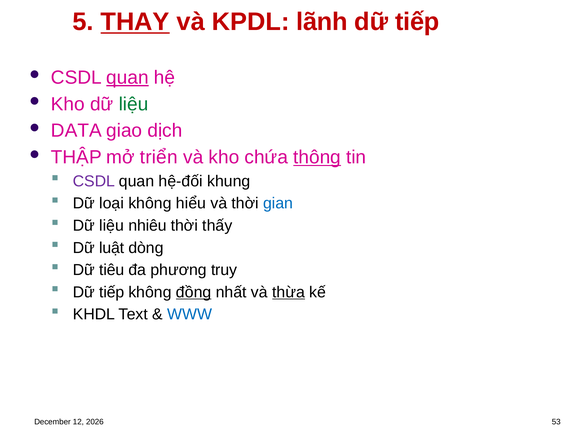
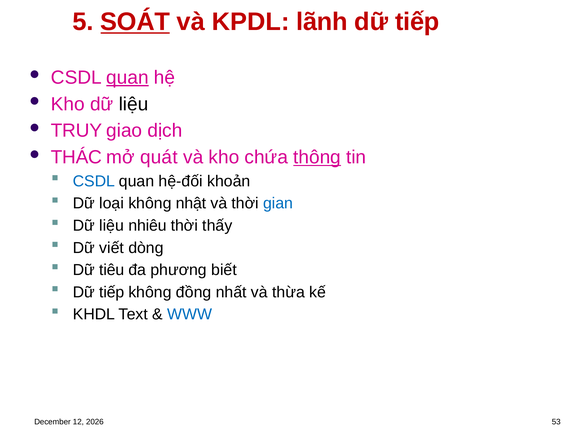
THAY: THAY -> SOÁT (135, 22)
liệu colour: green -> black (134, 104)
DATA: DATA -> TRUY (76, 131)
THẬP: THẬP -> THÁC (76, 157)
triển: triển -> quát (159, 157)
CSDL colour: purple -> blue (94, 181)
khung: khung -> khoản (229, 181)
hiểu: hiểu -> nhật (191, 204)
luật: luật -> viết (112, 248)
truy: truy -> biết (224, 270)
đồng underline: present -> none (194, 292)
thừa underline: present -> none (289, 292)
